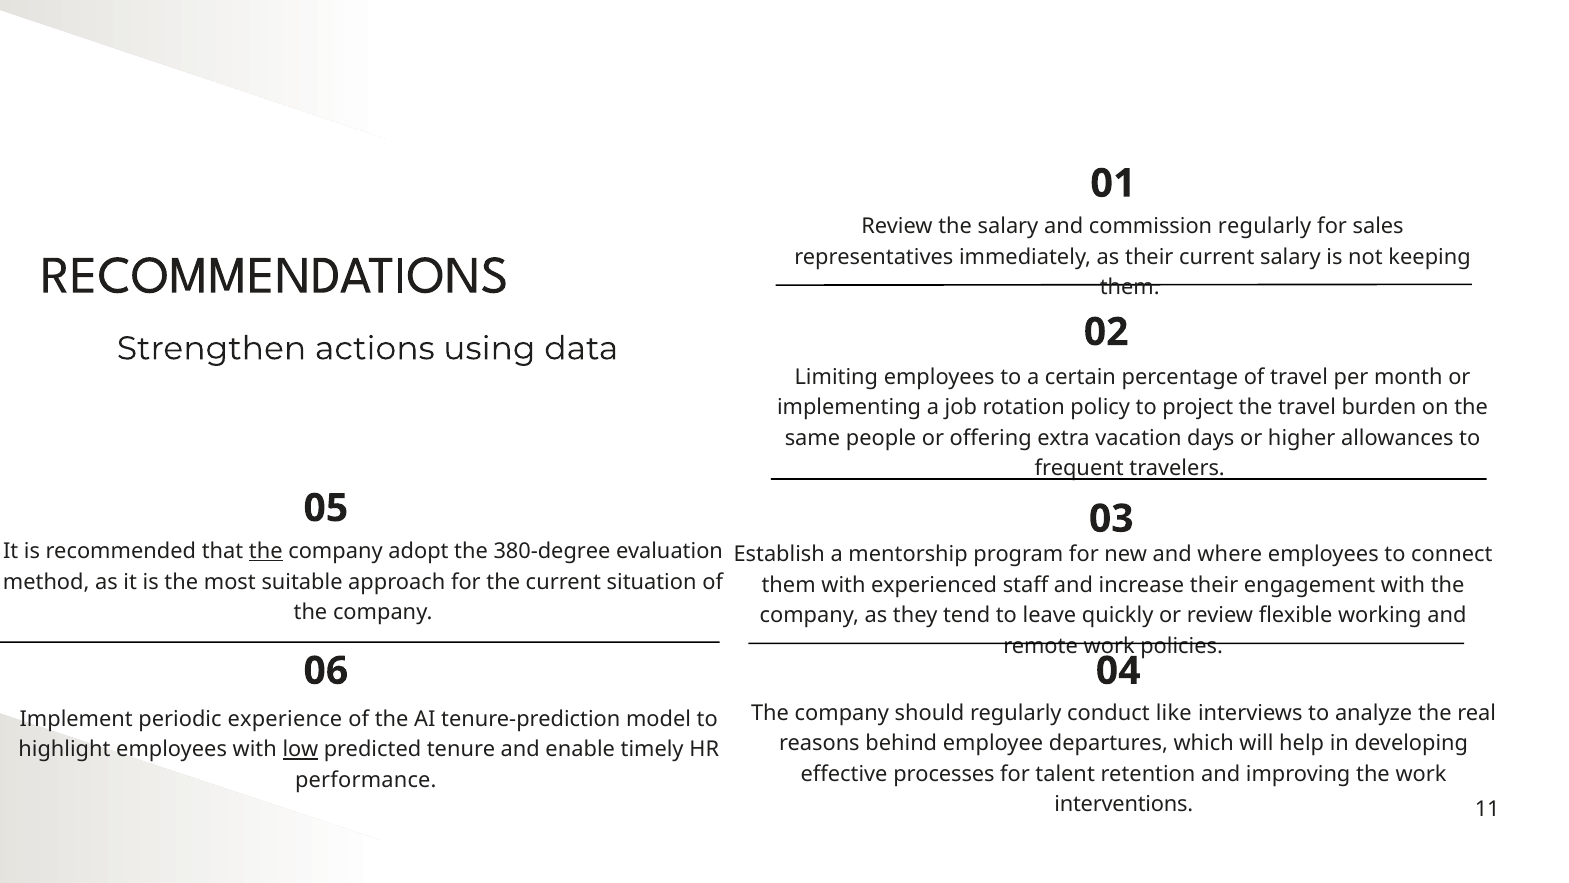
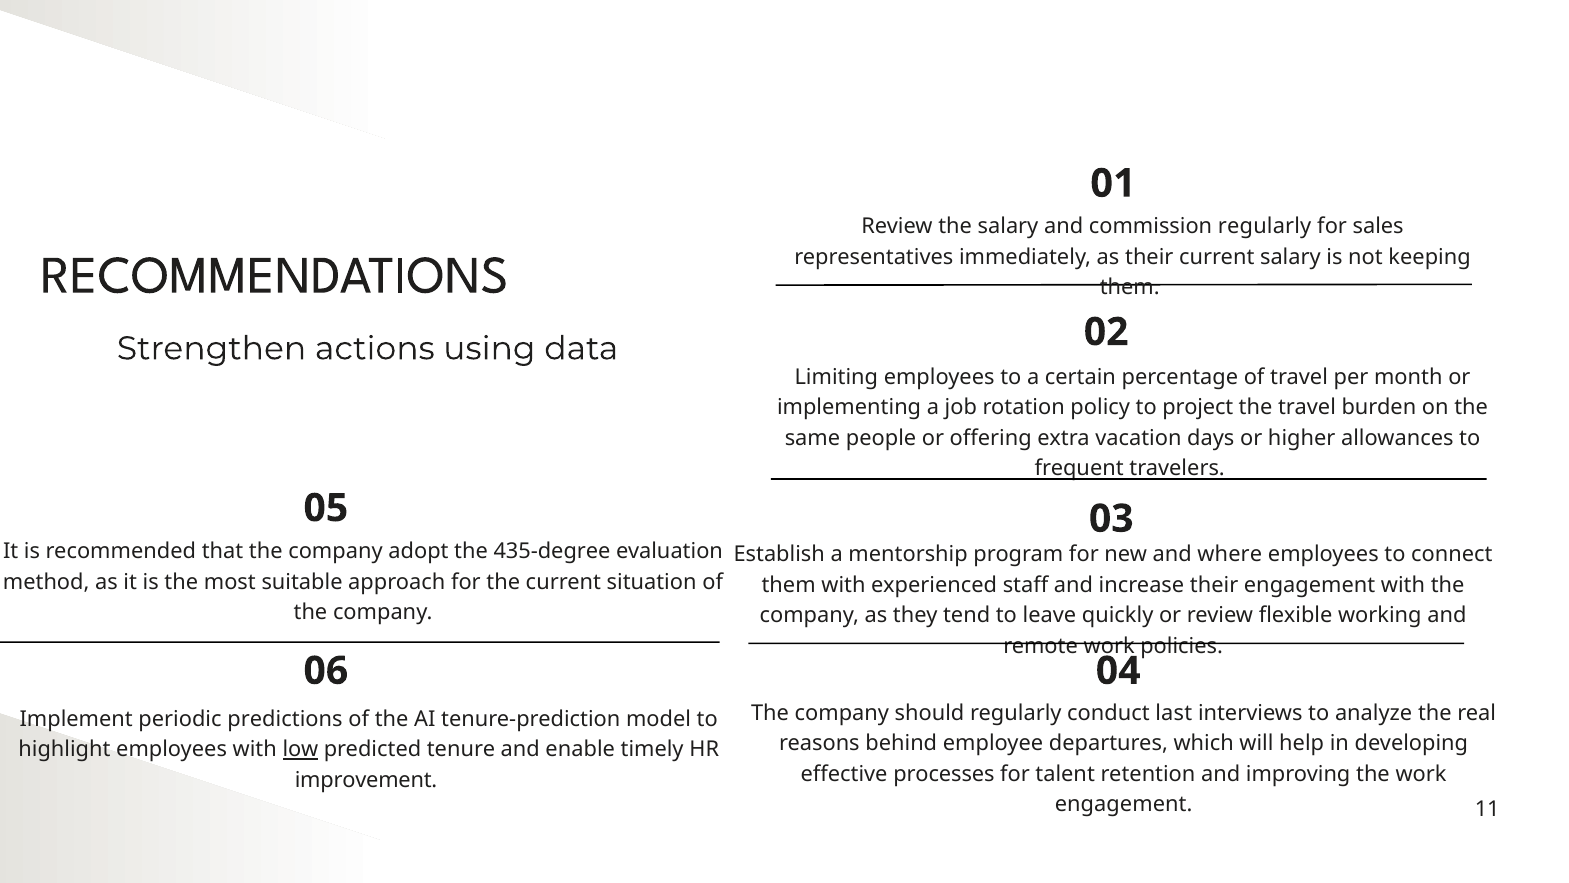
the underline: present -> none (266, 551)
380-degree: 380-degree -> 435-degree (552, 551)
like: like -> last (1174, 713)
experience: experience -> predictions (285, 719)
performance: performance -> improvement (366, 780)
interventions: interventions -> engagement (1124, 804)
